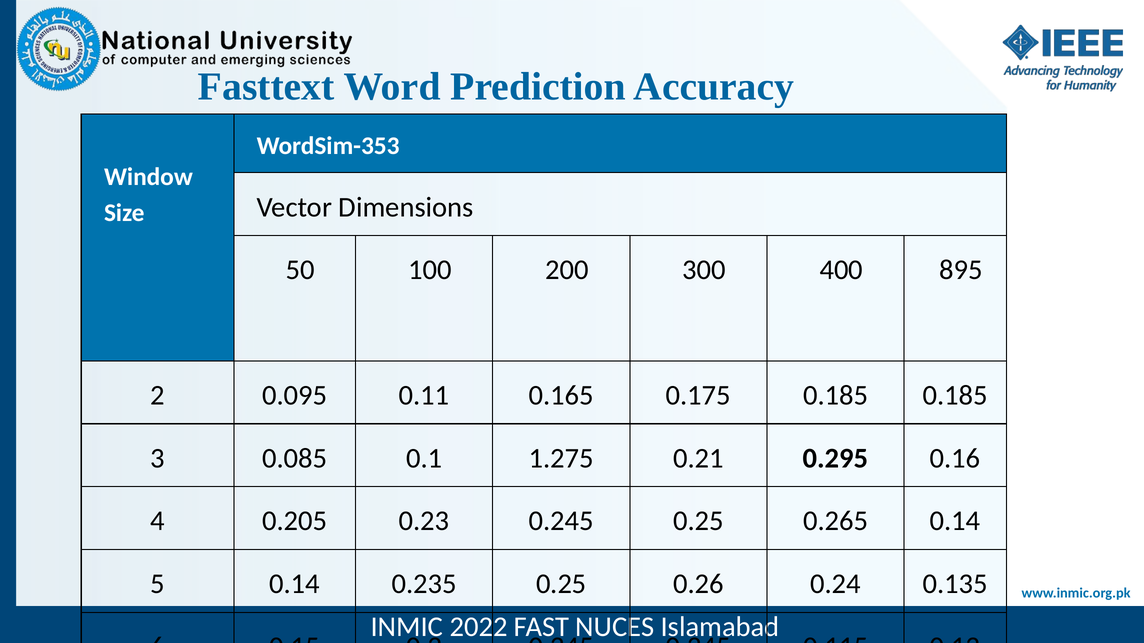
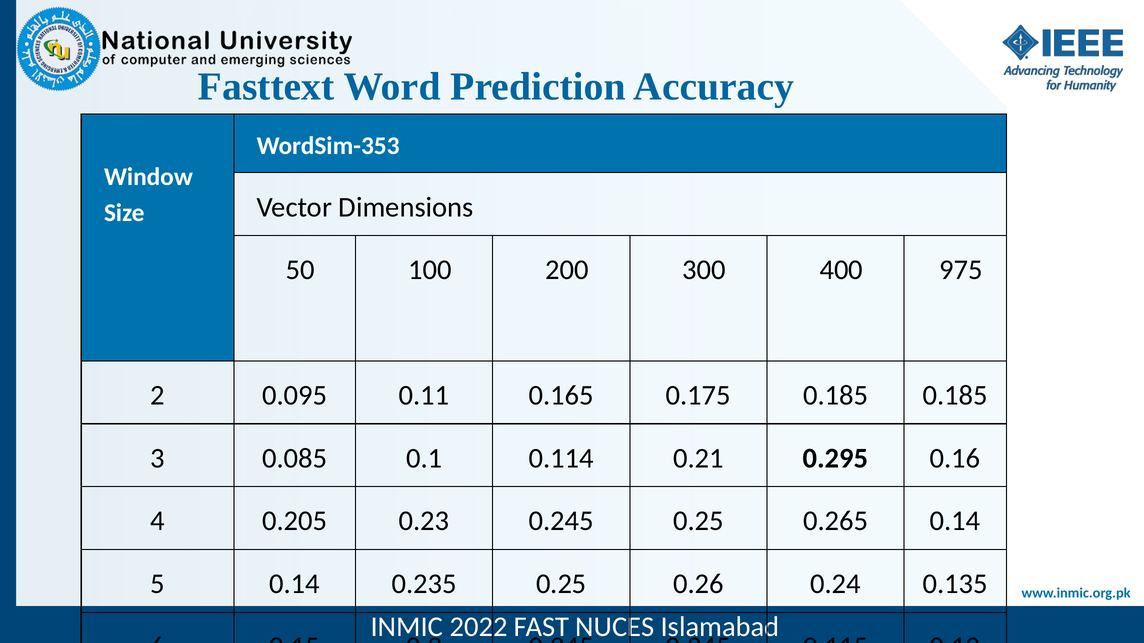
895: 895 -> 975 (961, 270)
1.275: 1.275 -> 0.114 (561, 459)
